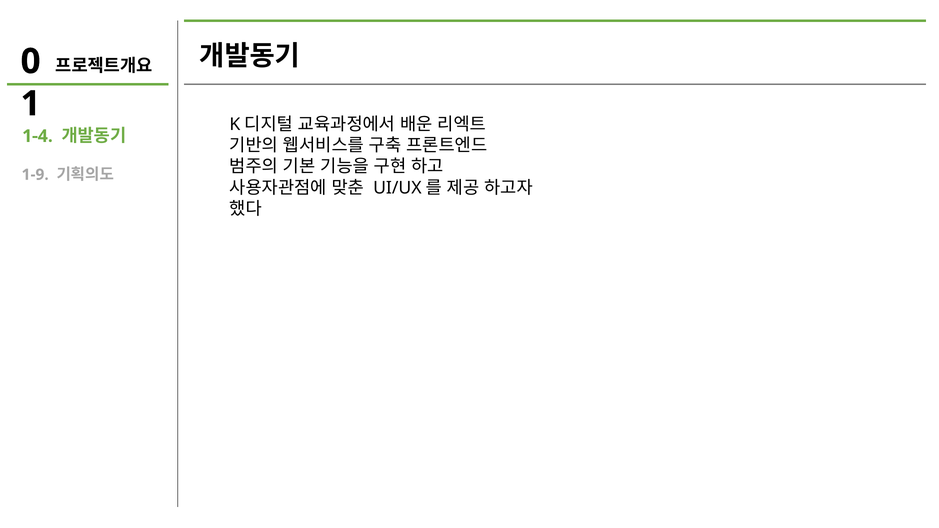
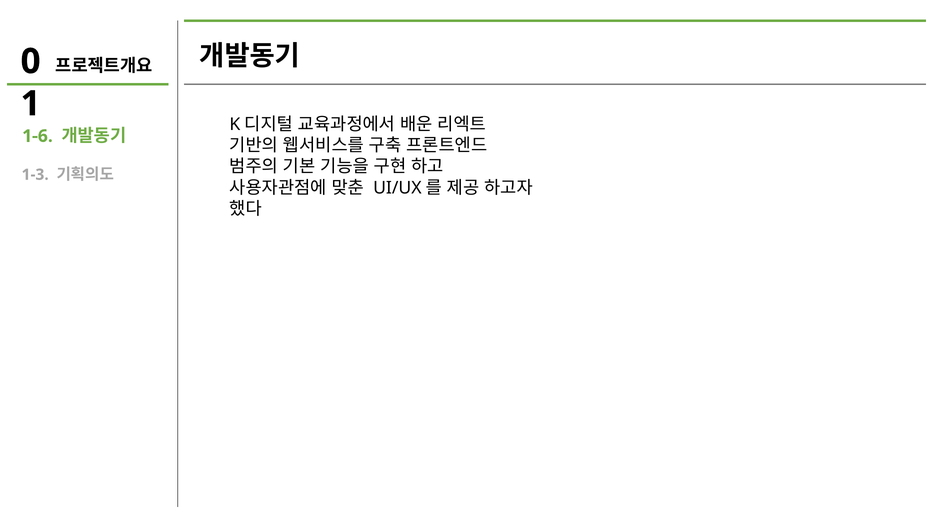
1-4: 1-4 -> 1-6 (37, 136)
1-9: 1-9 -> 1-3 (35, 175)
